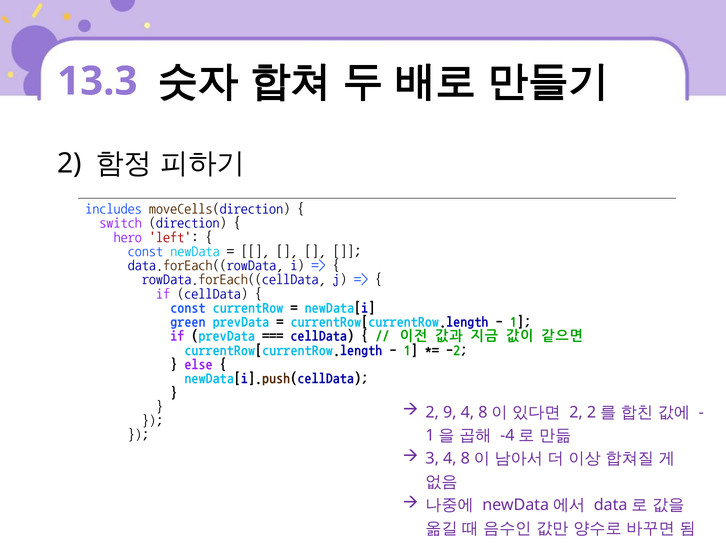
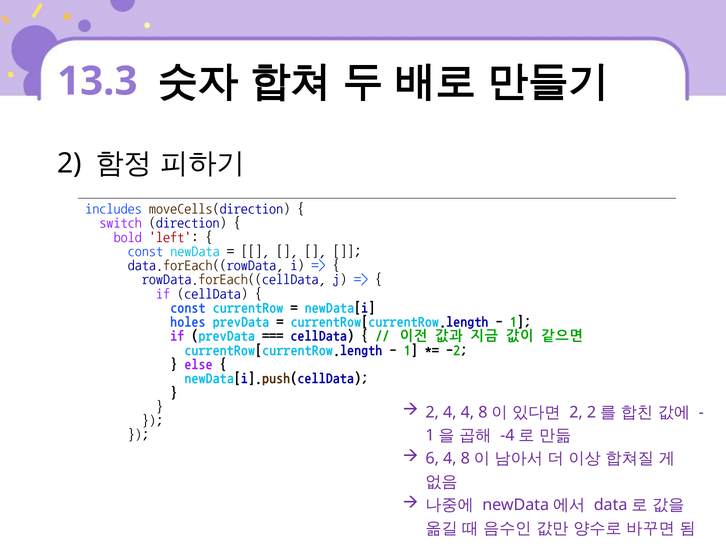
hero: hero -> bold (128, 237)
green: green -> holes (188, 322)
2 9: 9 -> 4 (450, 413)
3: 3 -> 6 (432, 459)
